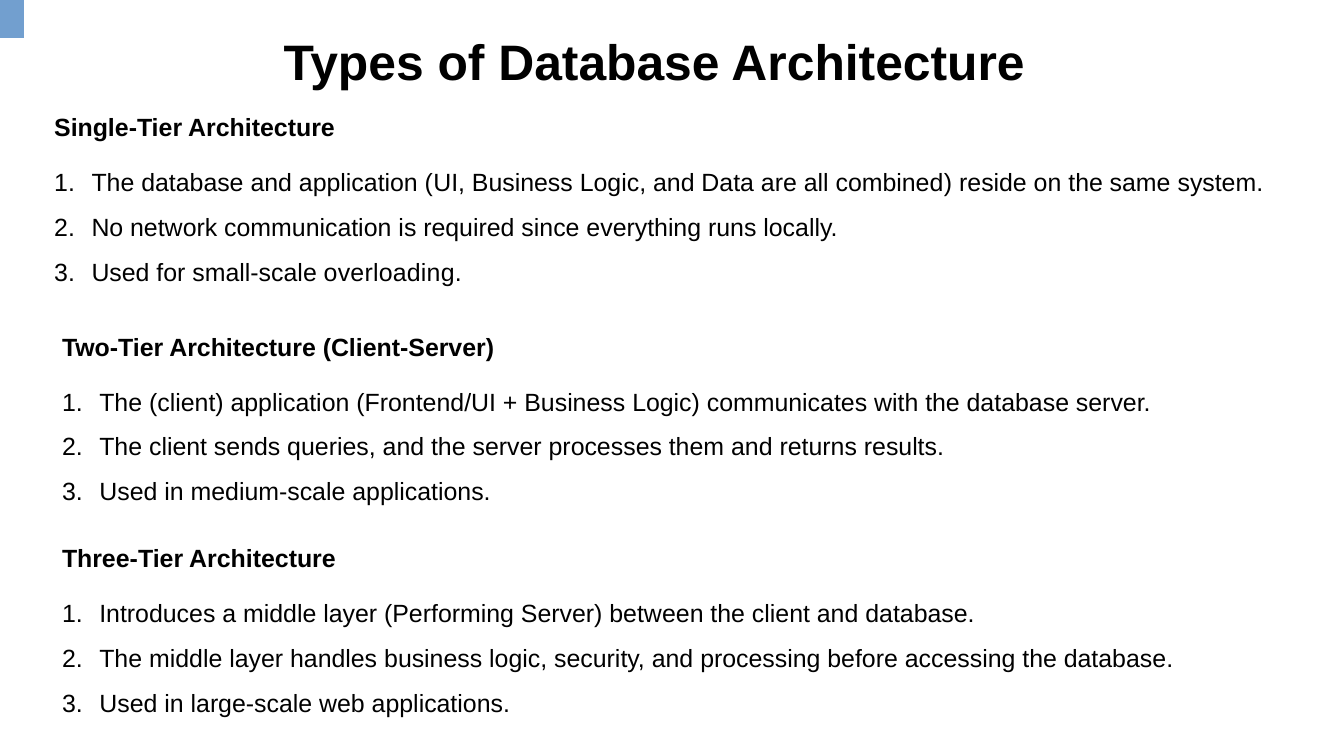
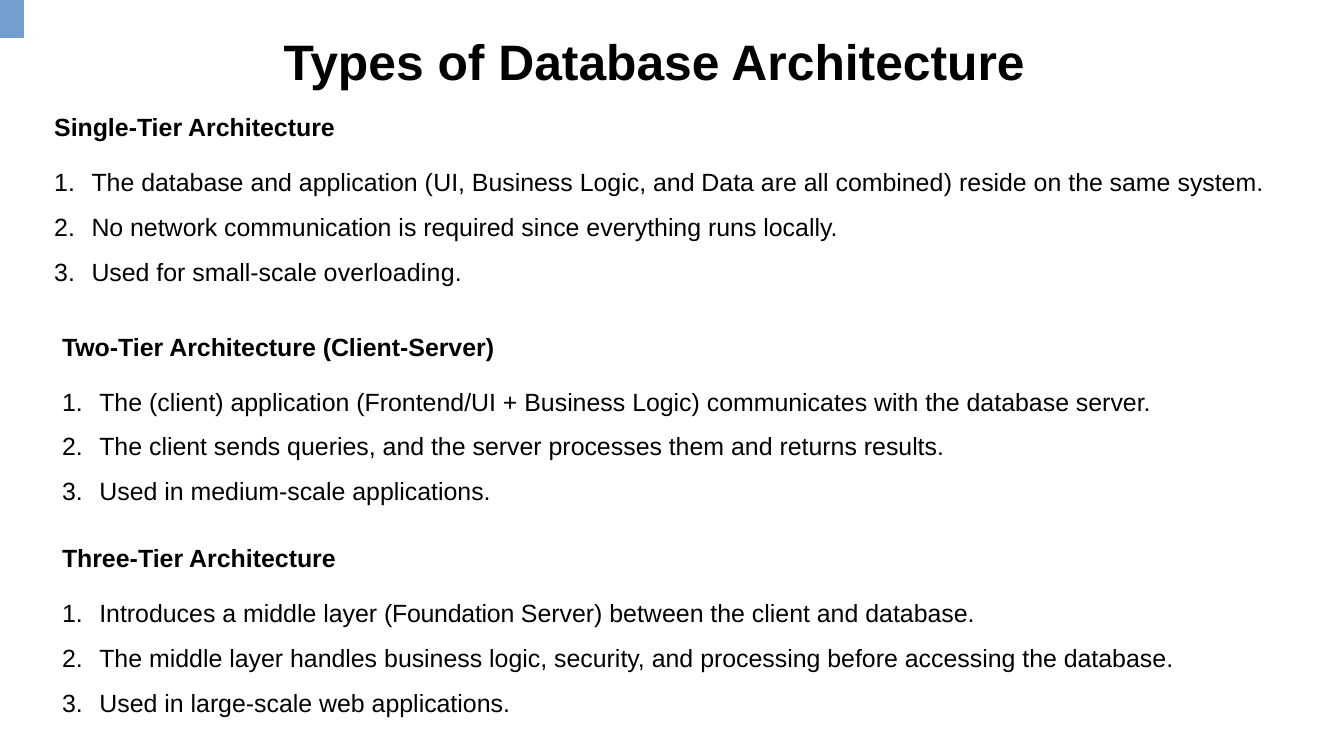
Performing: Performing -> Foundation (449, 615)
